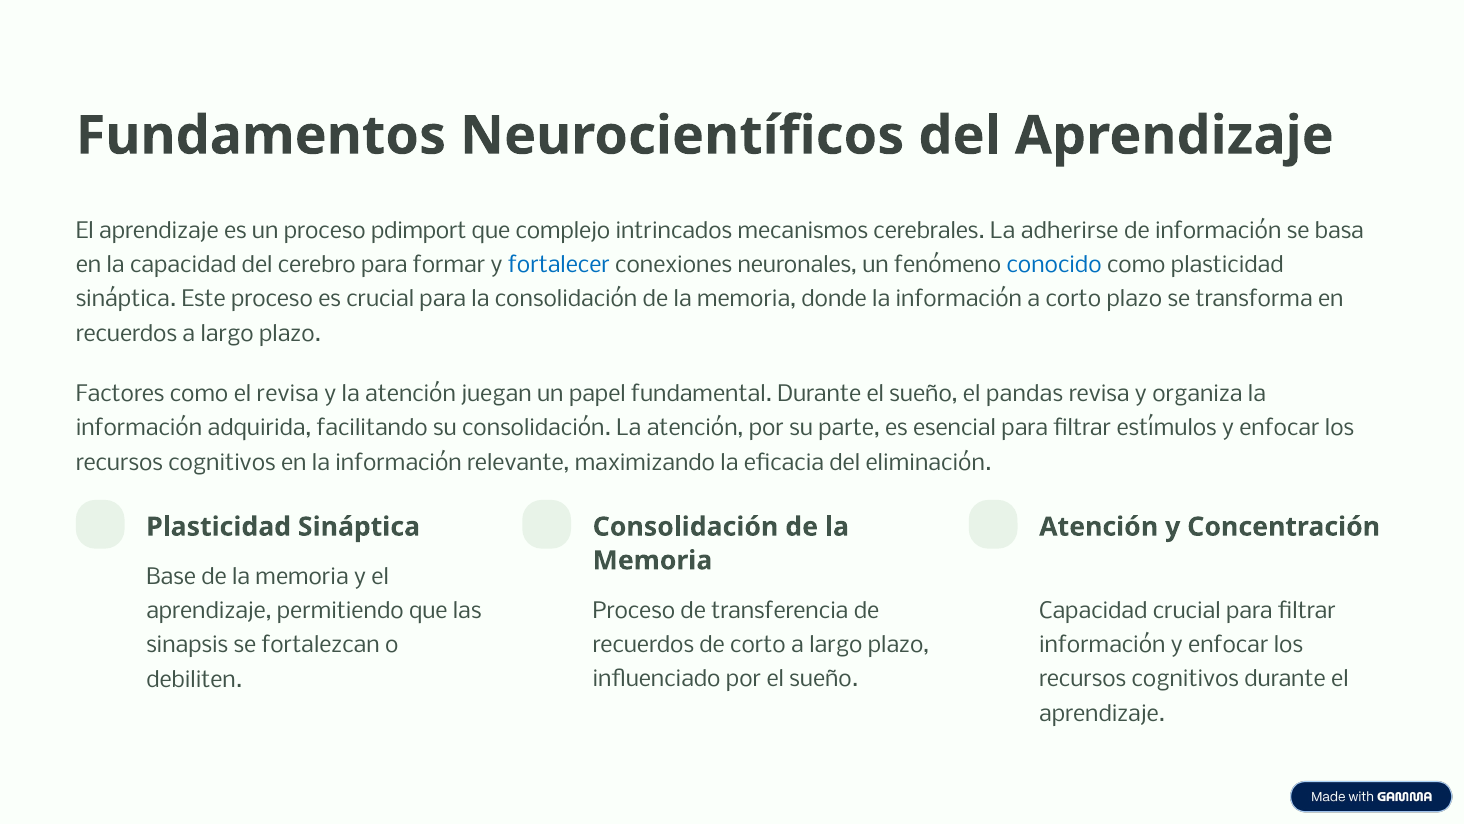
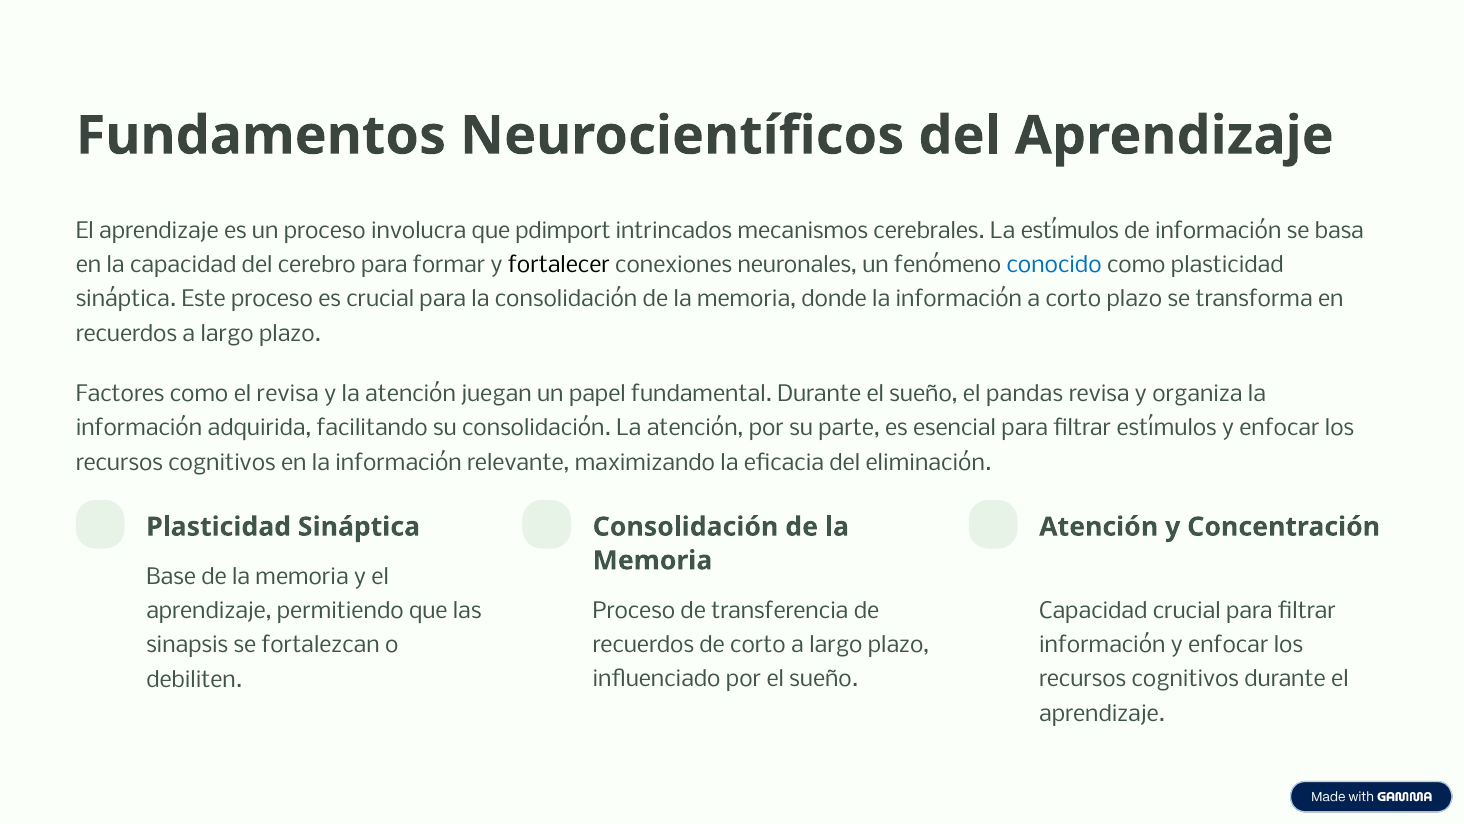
pdimport: pdimport -> involucra (419, 231)
complejo: complejo -> pdimport (563, 231)
La adherirse: adherirse -> estímulos (1070, 231)
fortalecer colour: blue -> black (559, 265)
